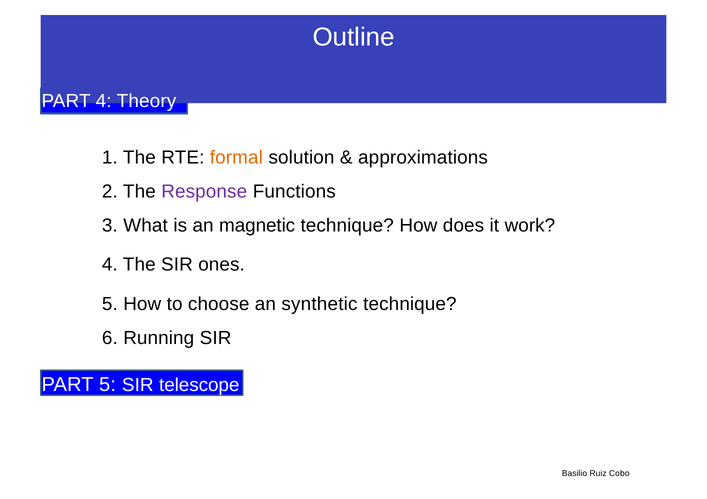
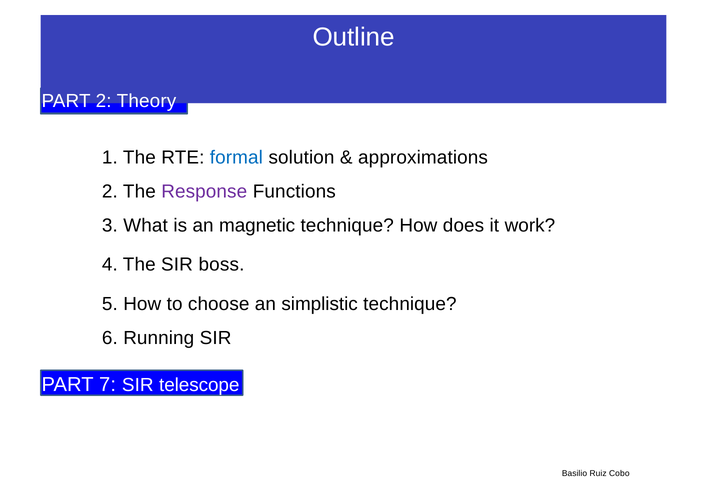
PART 4: 4 -> 2 (104, 101)
formal colour: orange -> blue (236, 158)
ones: ones -> boss (221, 265)
synthetic: synthetic -> simplistic (320, 304)
PART 5: 5 -> 7 (108, 385)
